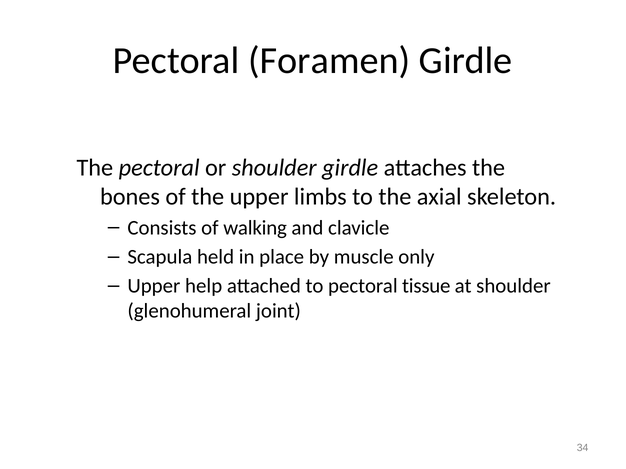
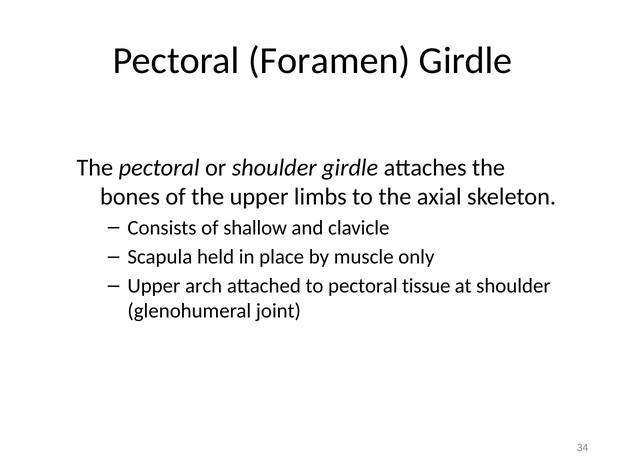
walking: walking -> shallow (255, 228)
help: help -> arch (204, 286)
